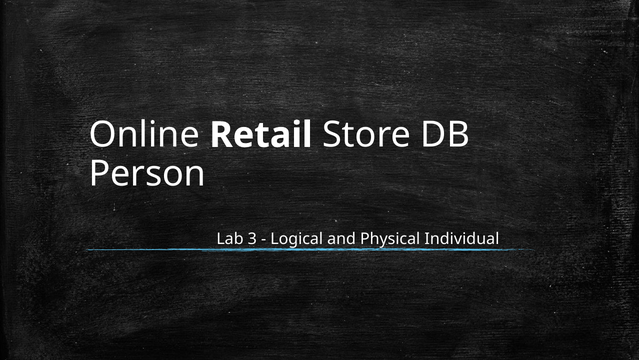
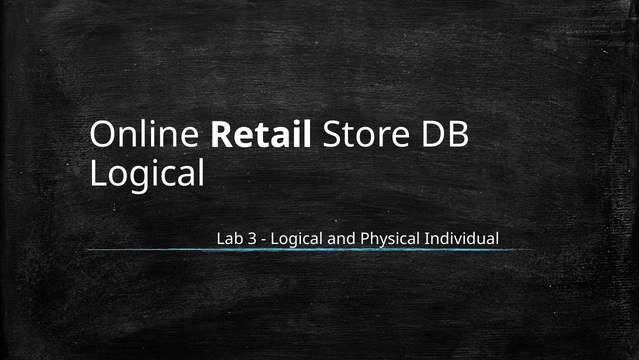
Person: Person -> Logical (147, 174)
